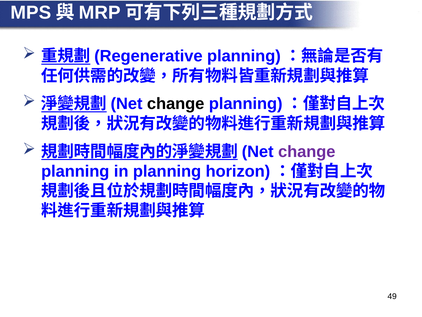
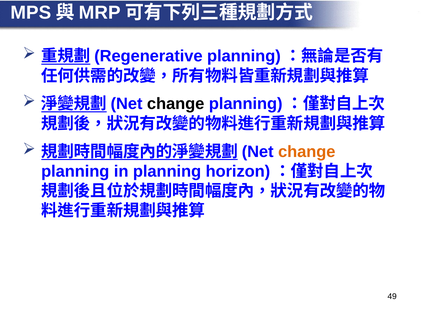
change colour: purple -> orange (307, 151)
